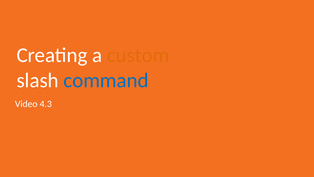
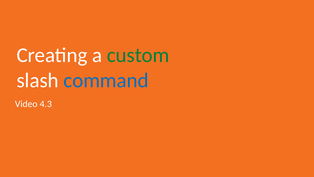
custom colour: orange -> green (138, 55)
